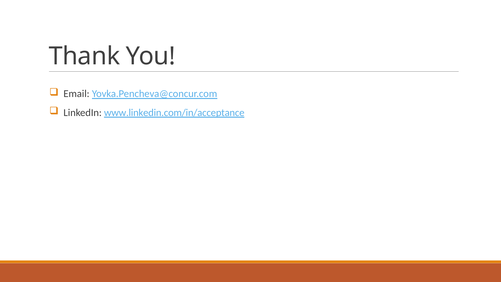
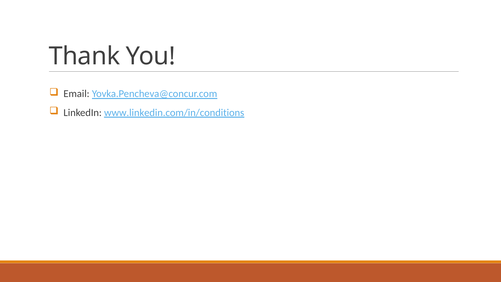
www.linkedin.com/in/acceptance: www.linkedin.com/in/acceptance -> www.linkedin.com/in/conditions (174, 113)
